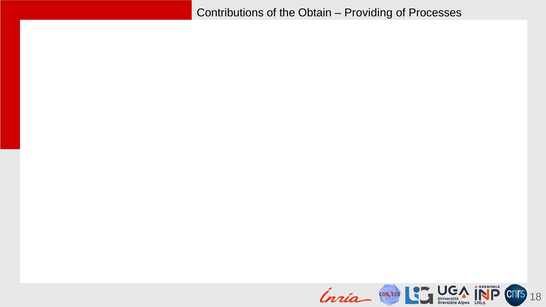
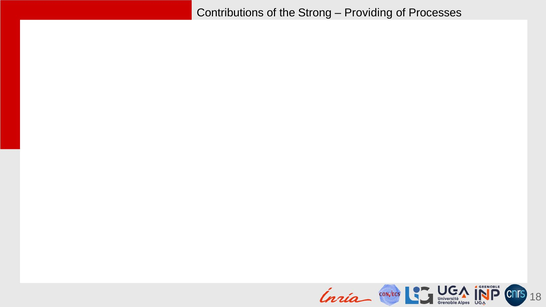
Obtain: Obtain -> Strong (315, 13)
